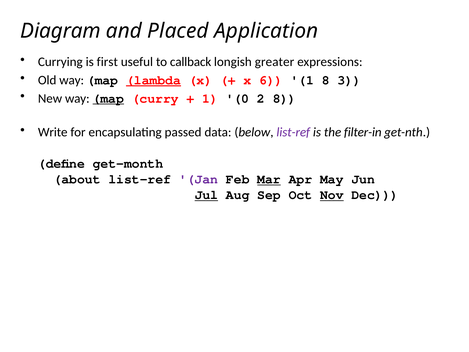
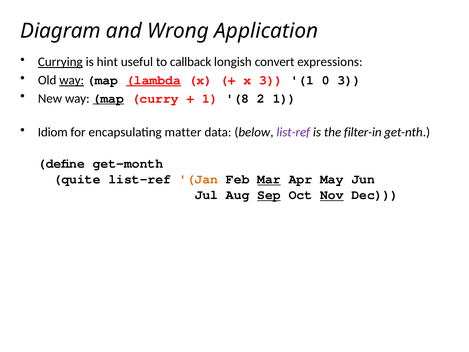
Placed: Placed -> Wrong (178, 31)
Currying underline: none -> present (60, 62)
first: first -> hint (107, 62)
greater: greater -> convert (275, 62)
way underline: none -> present (72, 80)
x 6: 6 -> 3 (271, 80)
1 8: 8 -> 0 (326, 80)
0: 0 -> 8 (237, 98)
2 8: 8 -> 1 (284, 98)
Write: Write -> Idiom (53, 132)
passed: passed -> matter (183, 132)
about: about -> quite (77, 179)
Jan colour: purple -> orange (199, 179)
Jul underline: present -> none (206, 195)
Sep underline: none -> present (269, 195)
